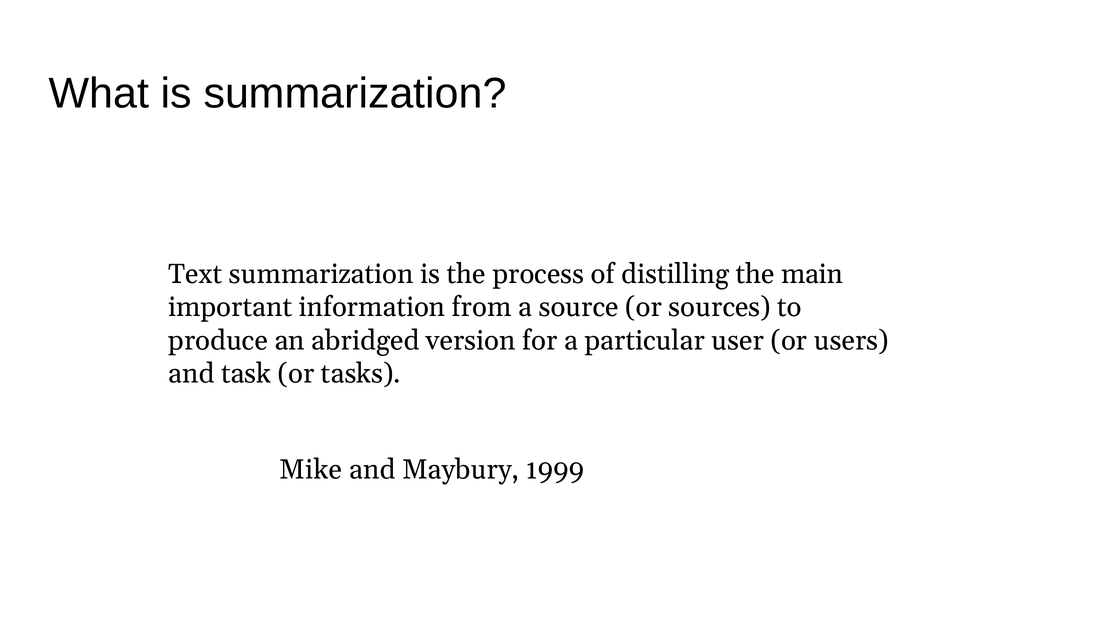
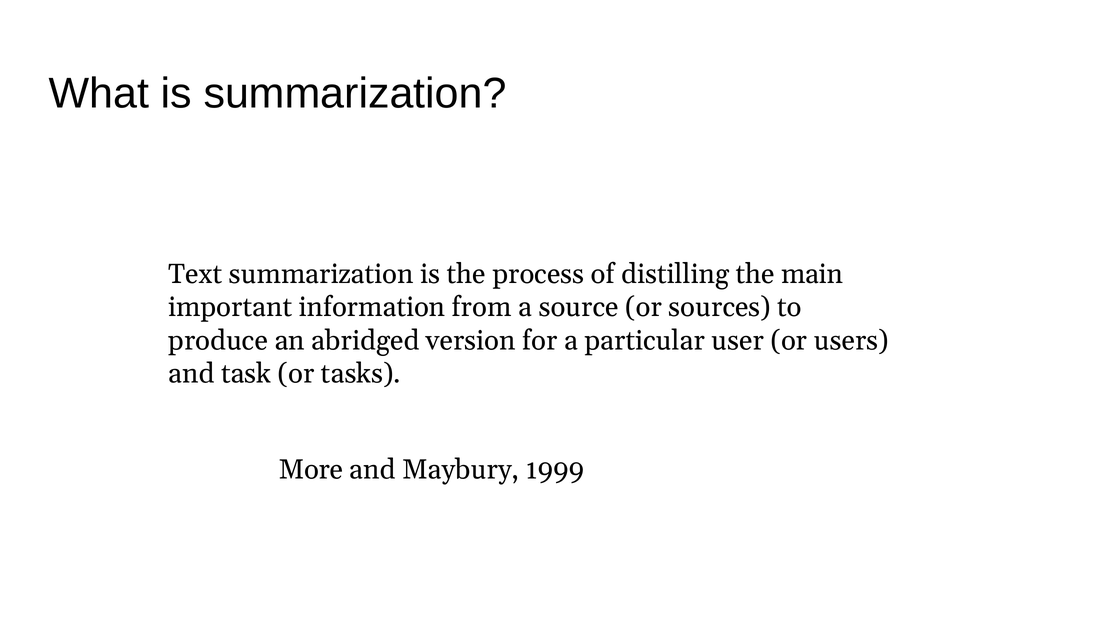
Mike: Mike -> More (311, 470)
